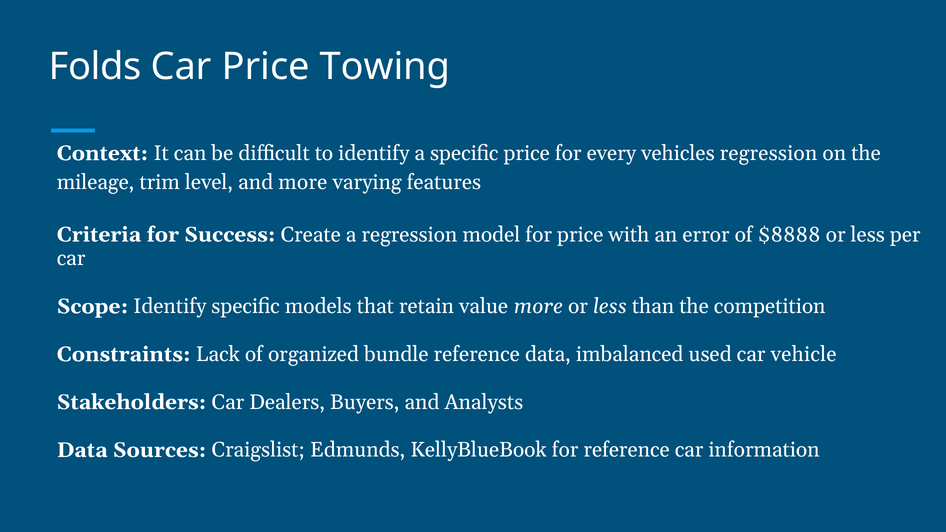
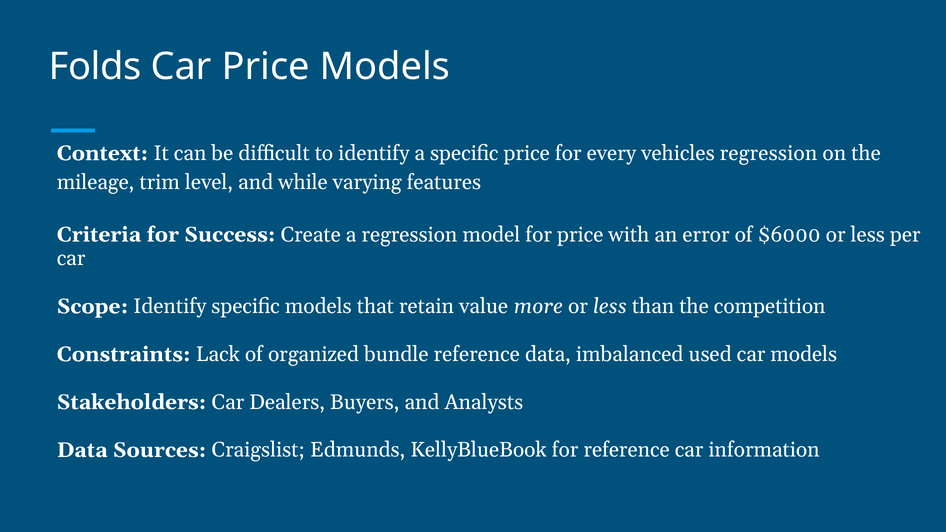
Price Towing: Towing -> Models (385, 67)
and more: more -> while (303, 182)
$8888: $8888 -> $6000 (789, 235)
car vehicle: vehicle -> models (804, 354)
